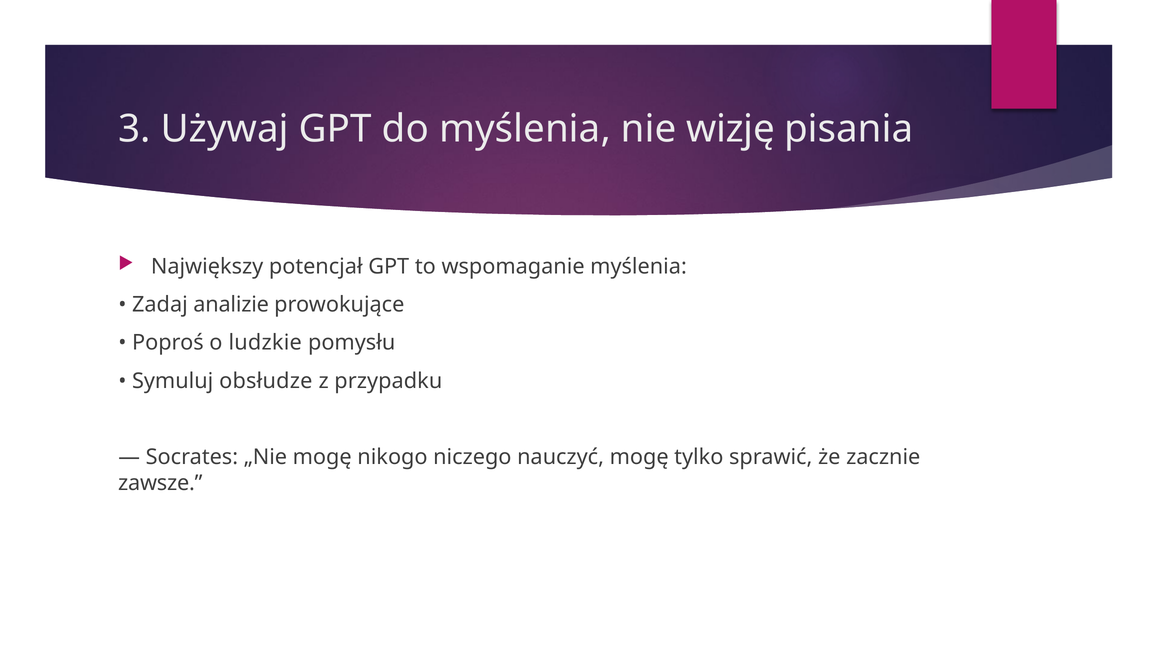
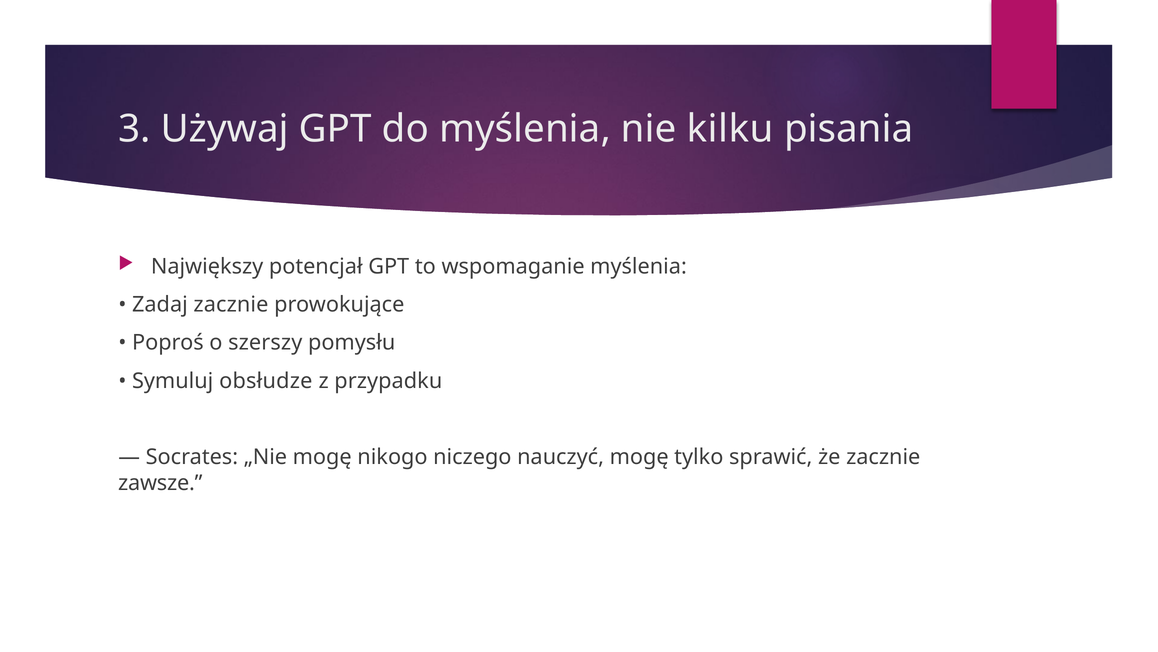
wizję: wizję -> kilku (730, 129)
Zadaj analizie: analizie -> zacznie (231, 304)
ludzkie: ludzkie -> szerszy (265, 342)
